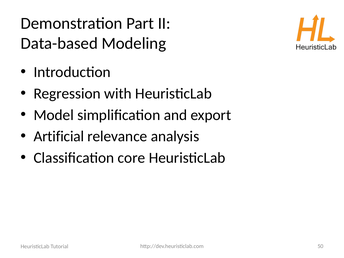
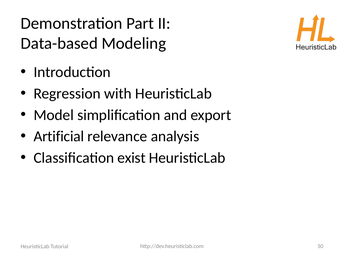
core: core -> exist (132, 158)
